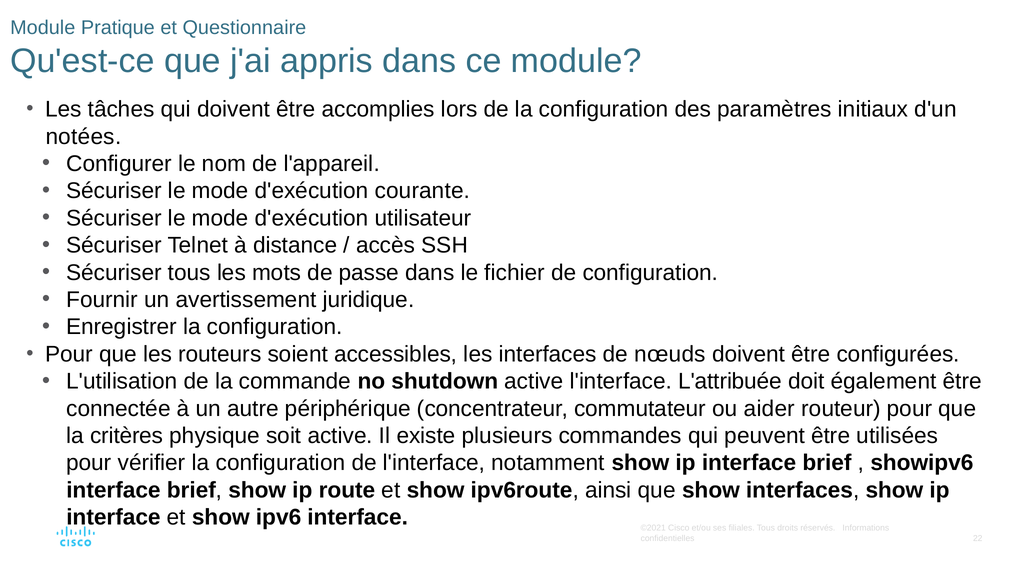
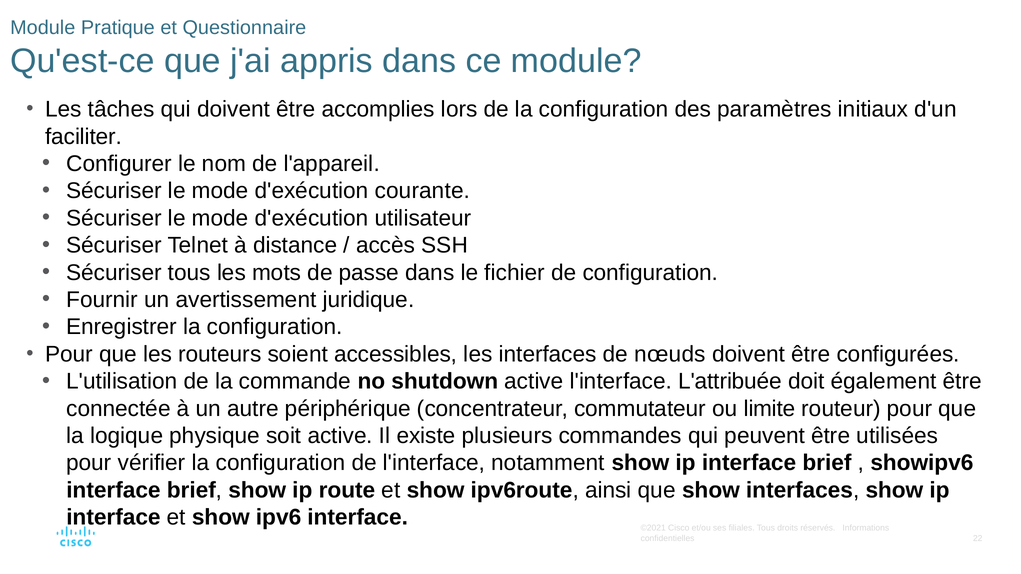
notées: notées -> faciliter (84, 137)
aider: aider -> limite (770, 409)
critères: critères -> logique (127, 436)
